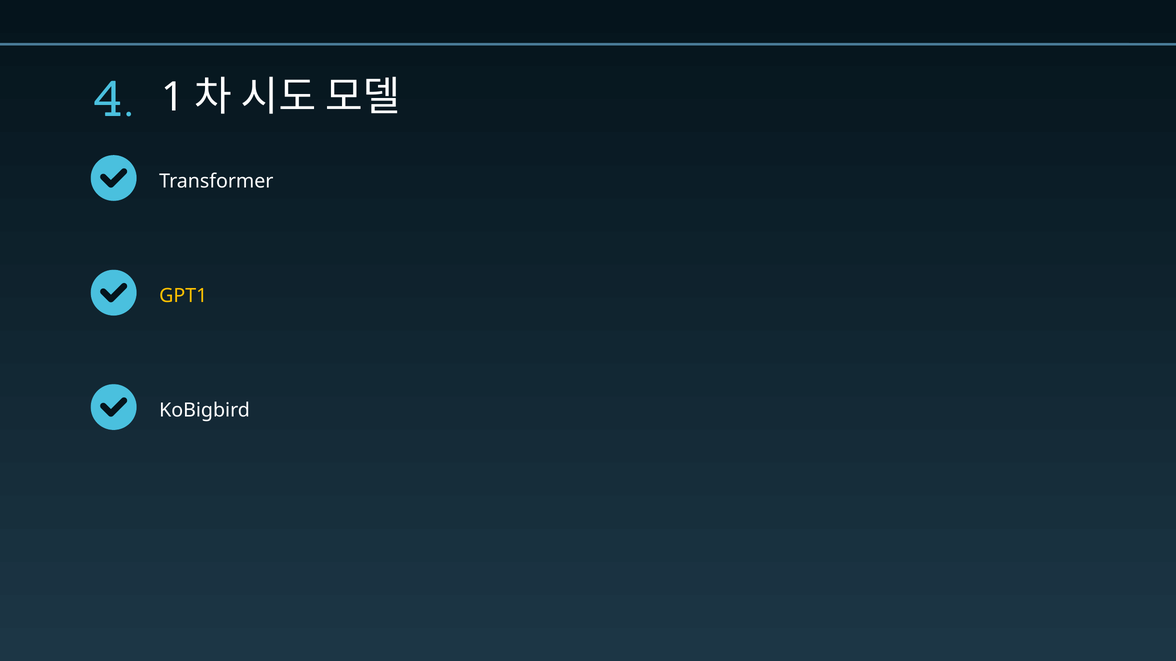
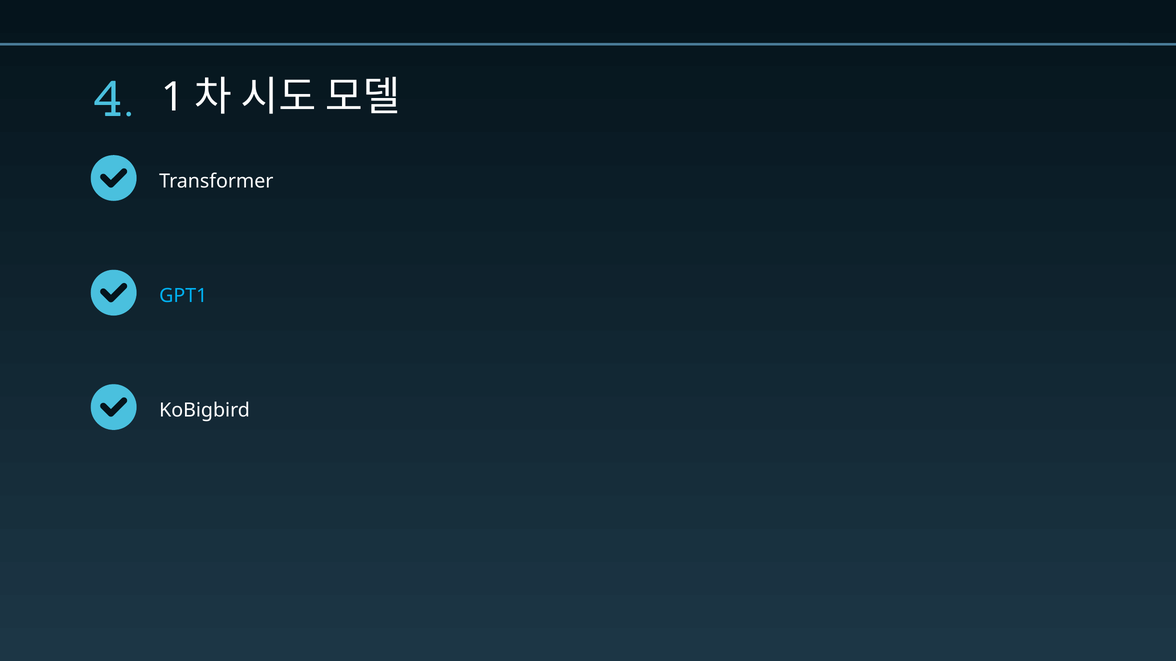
GPT1 colour: yellow -> light blue (183, 296)
